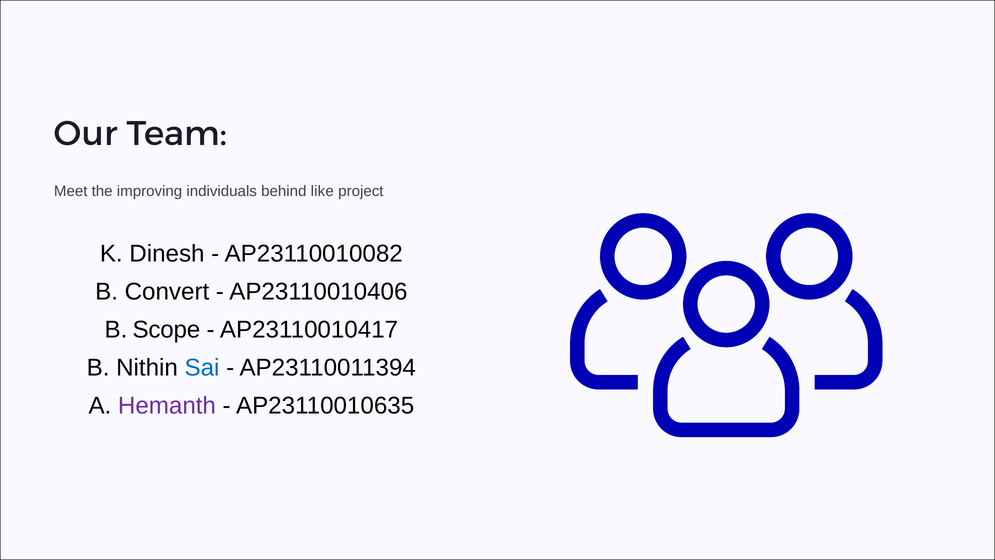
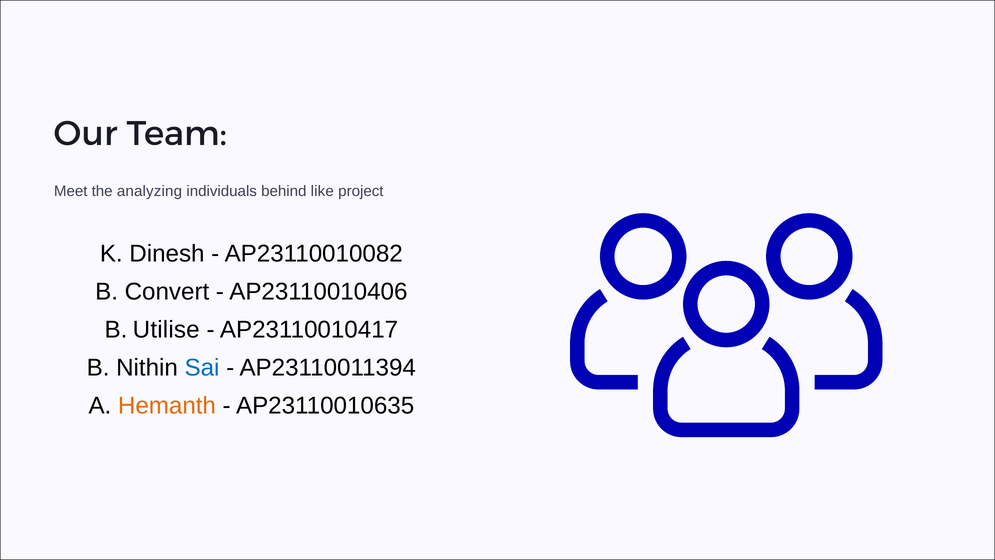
improving: improving -> analyzing (149, 191)
Scope: Scope -> Utilise (166, 330)
Hemanth colour: purple -> orange (167, 405)
